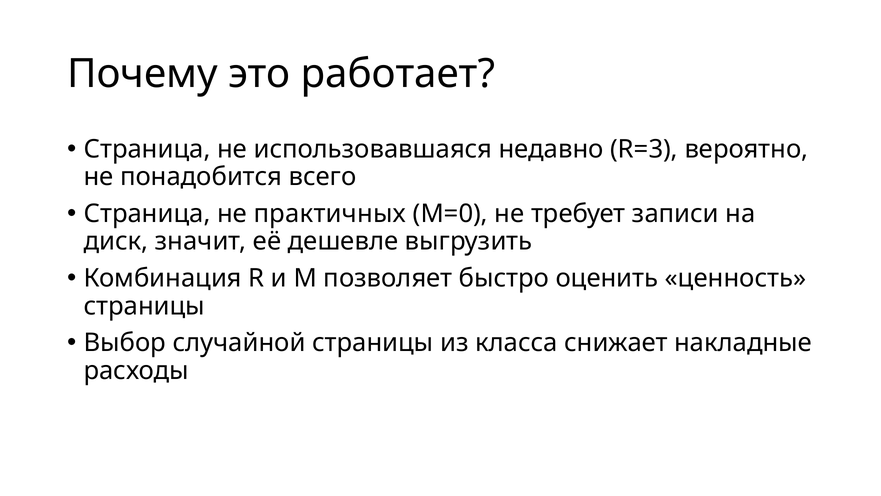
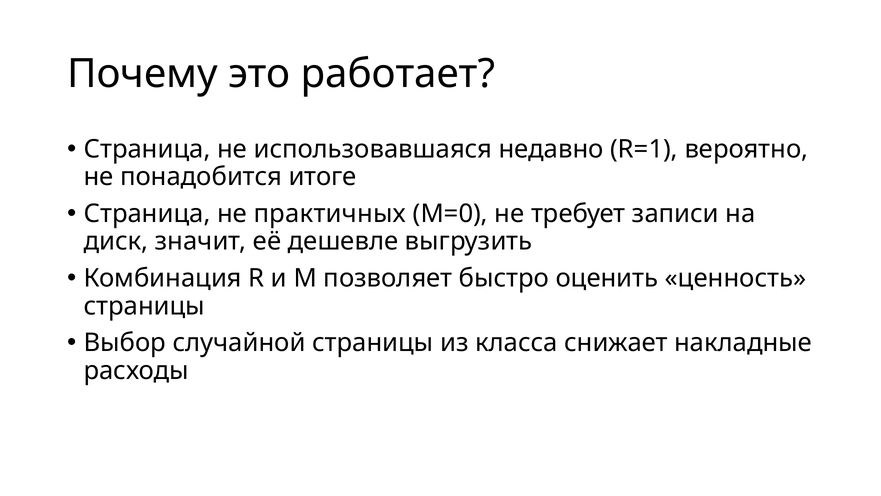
R=3: R=3 -> R=1 (644, 149)
всего: всего -> итоге (323, 177)
